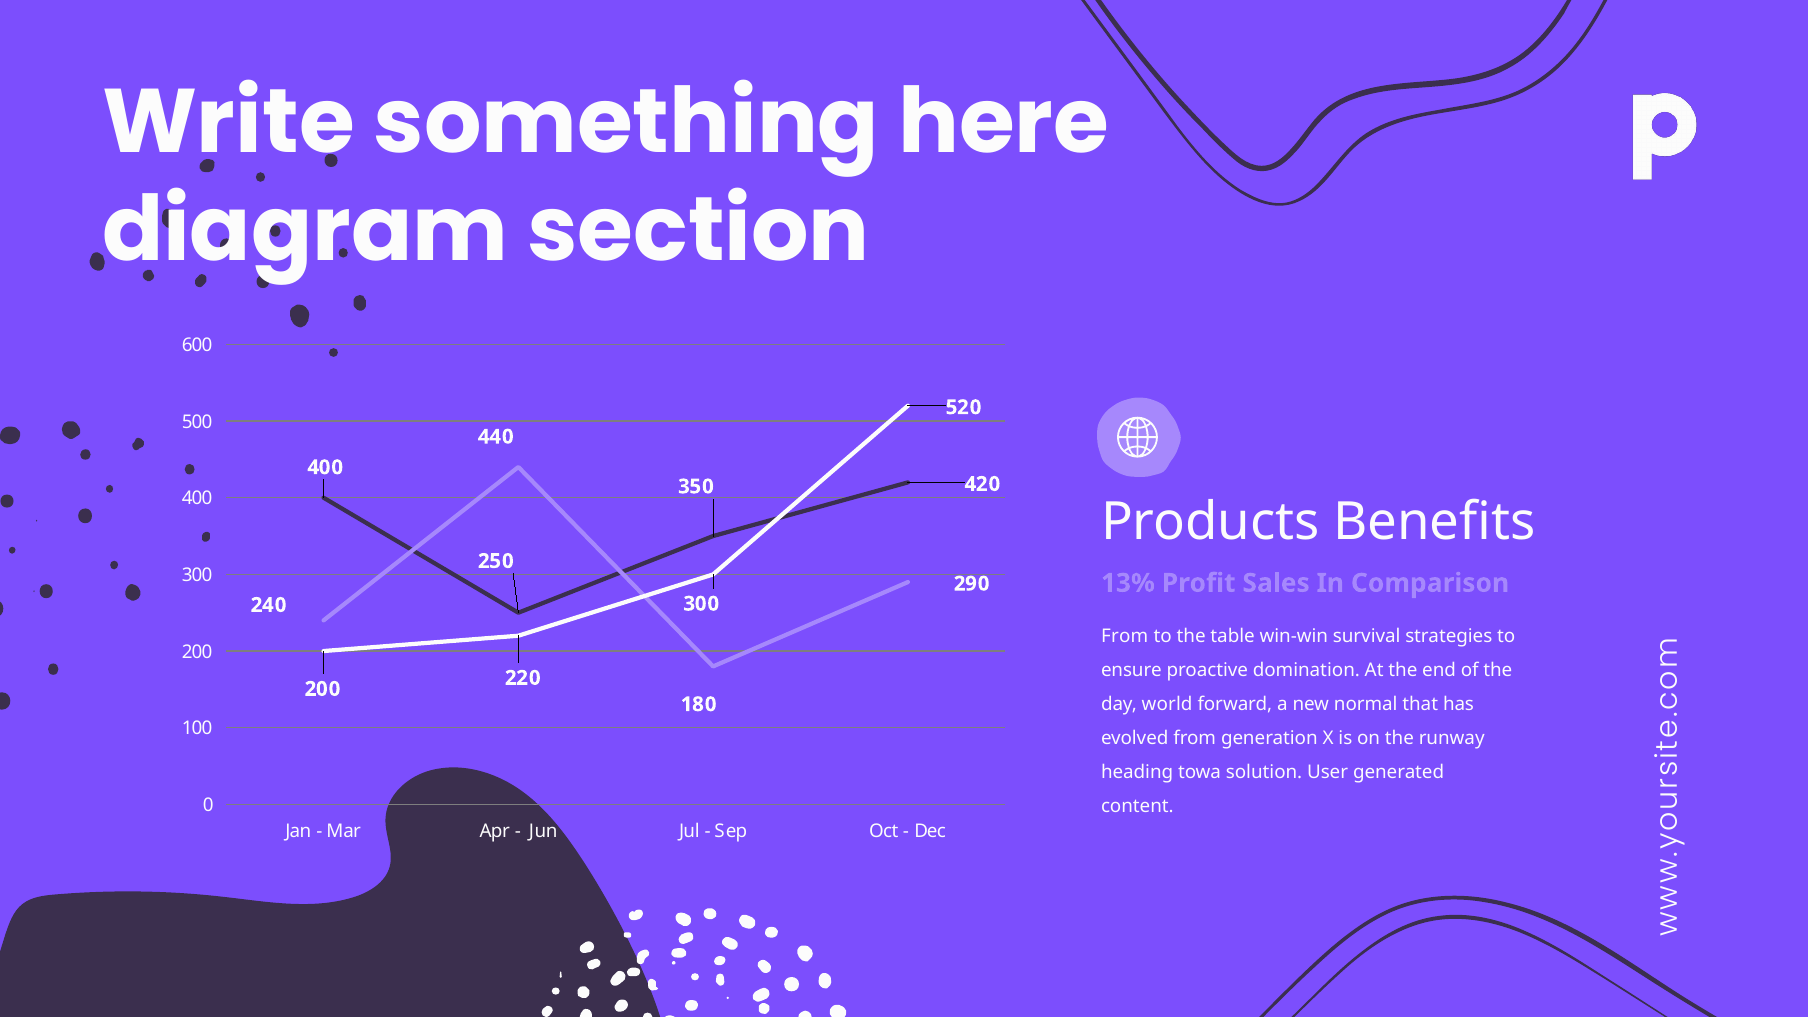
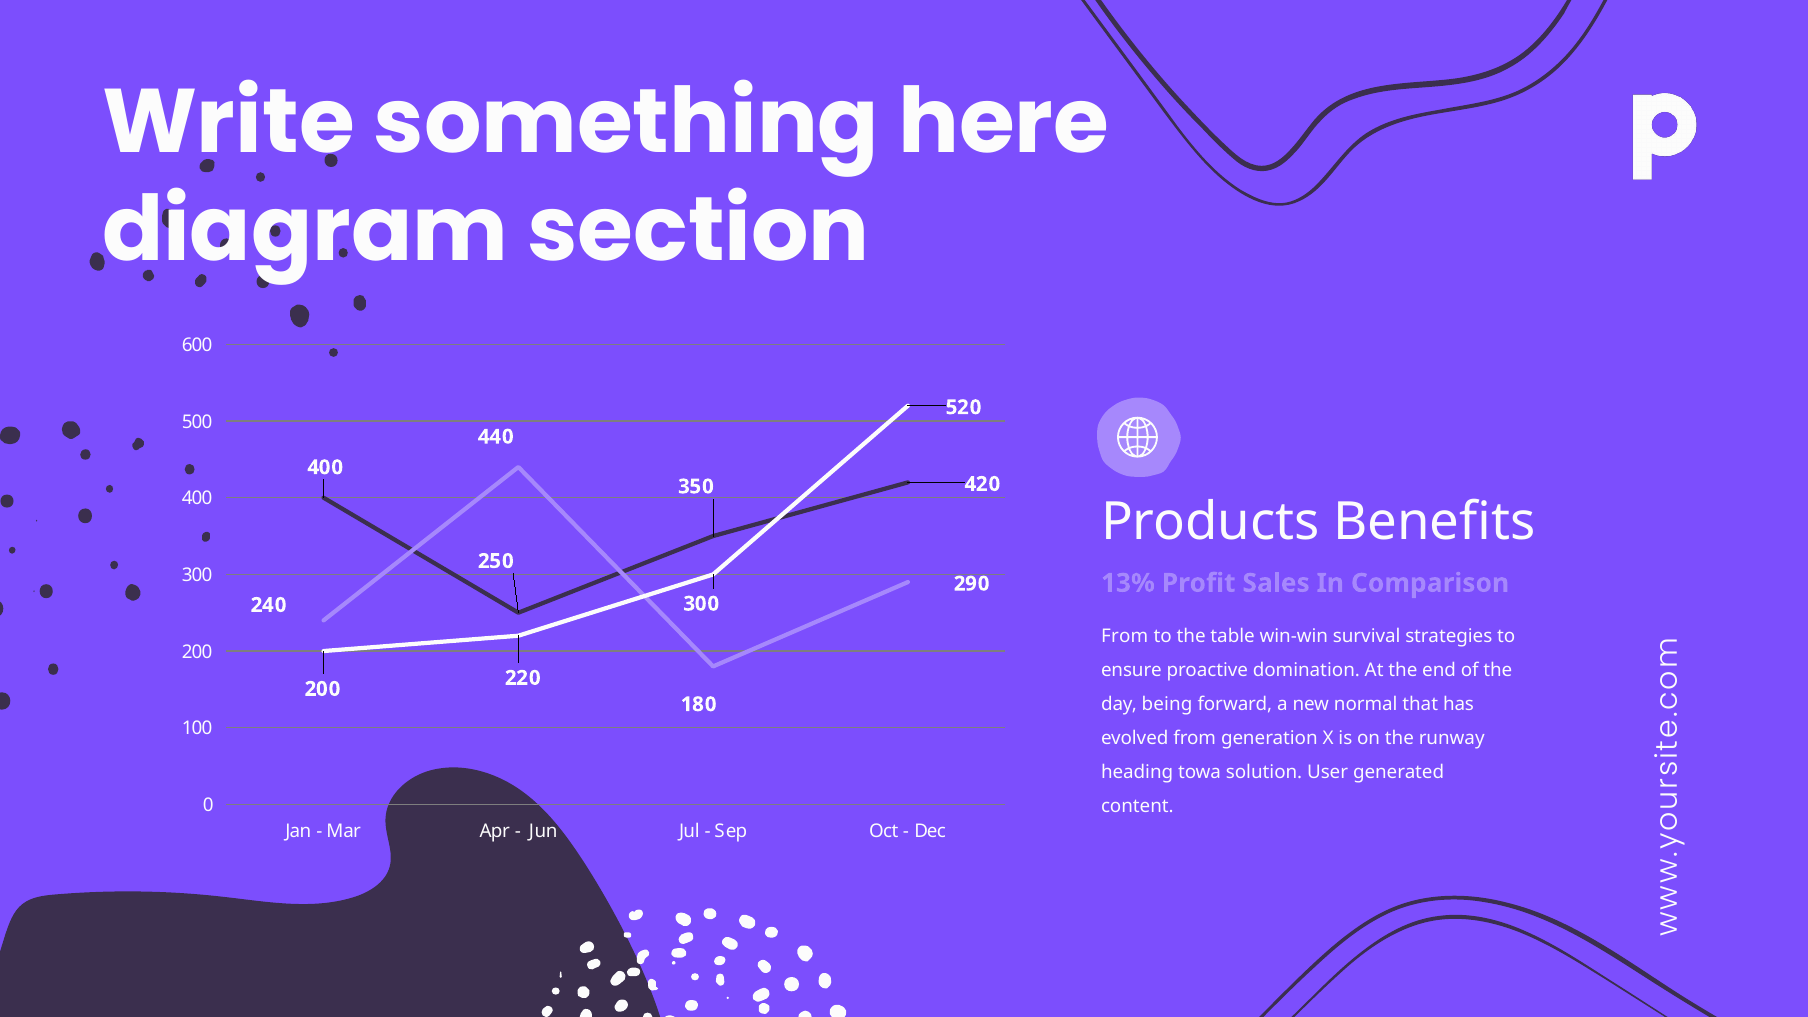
world: world -> being (1167, 704)
